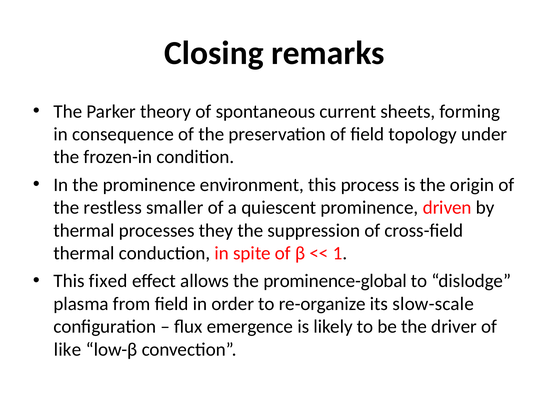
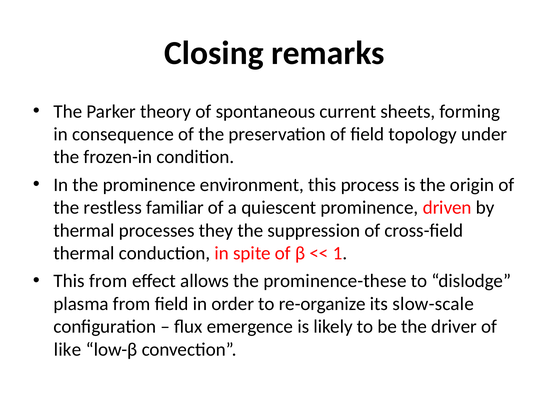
smaller: smaller -> familiar (175, 208)
This fixed: fixed -> from (108, 281)
prominence-global: prominence-global -> prominence-these (335, 281)
